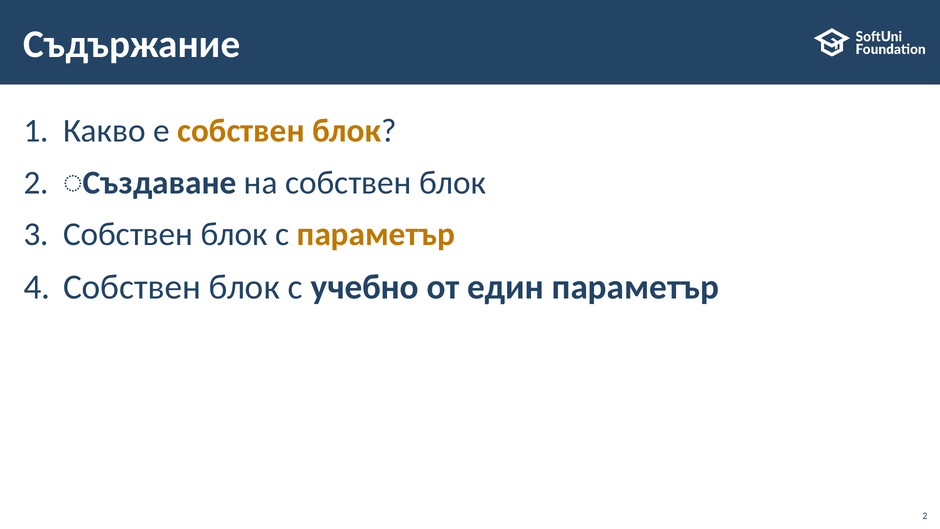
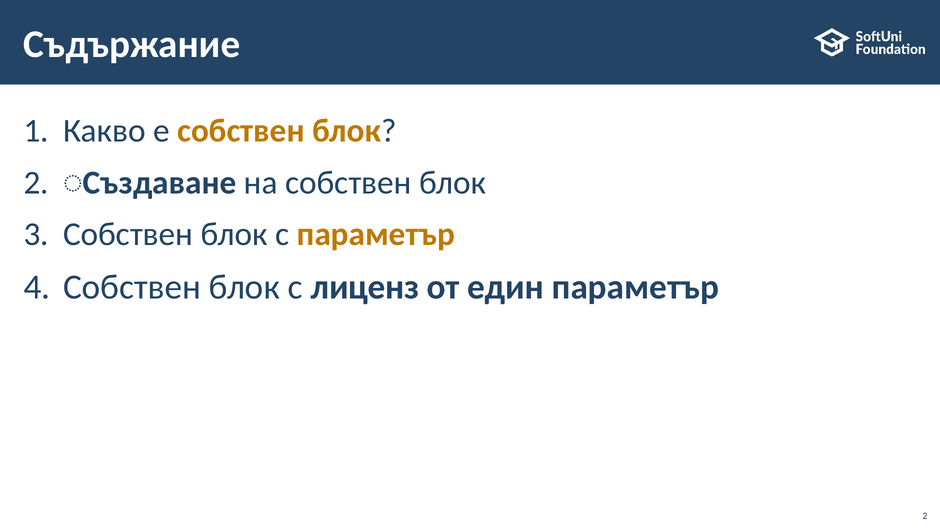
учебно: учебно -> лиценз (365, 287)
